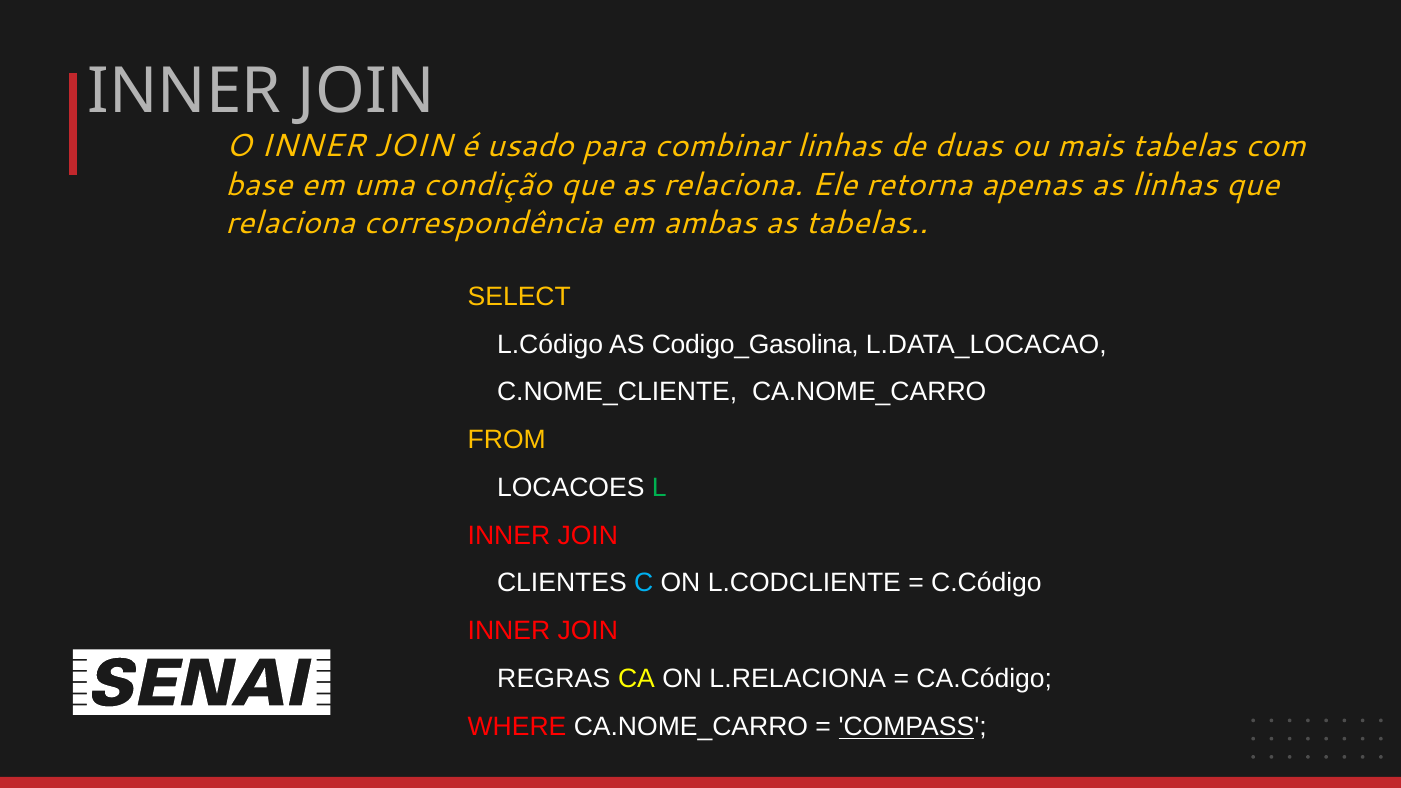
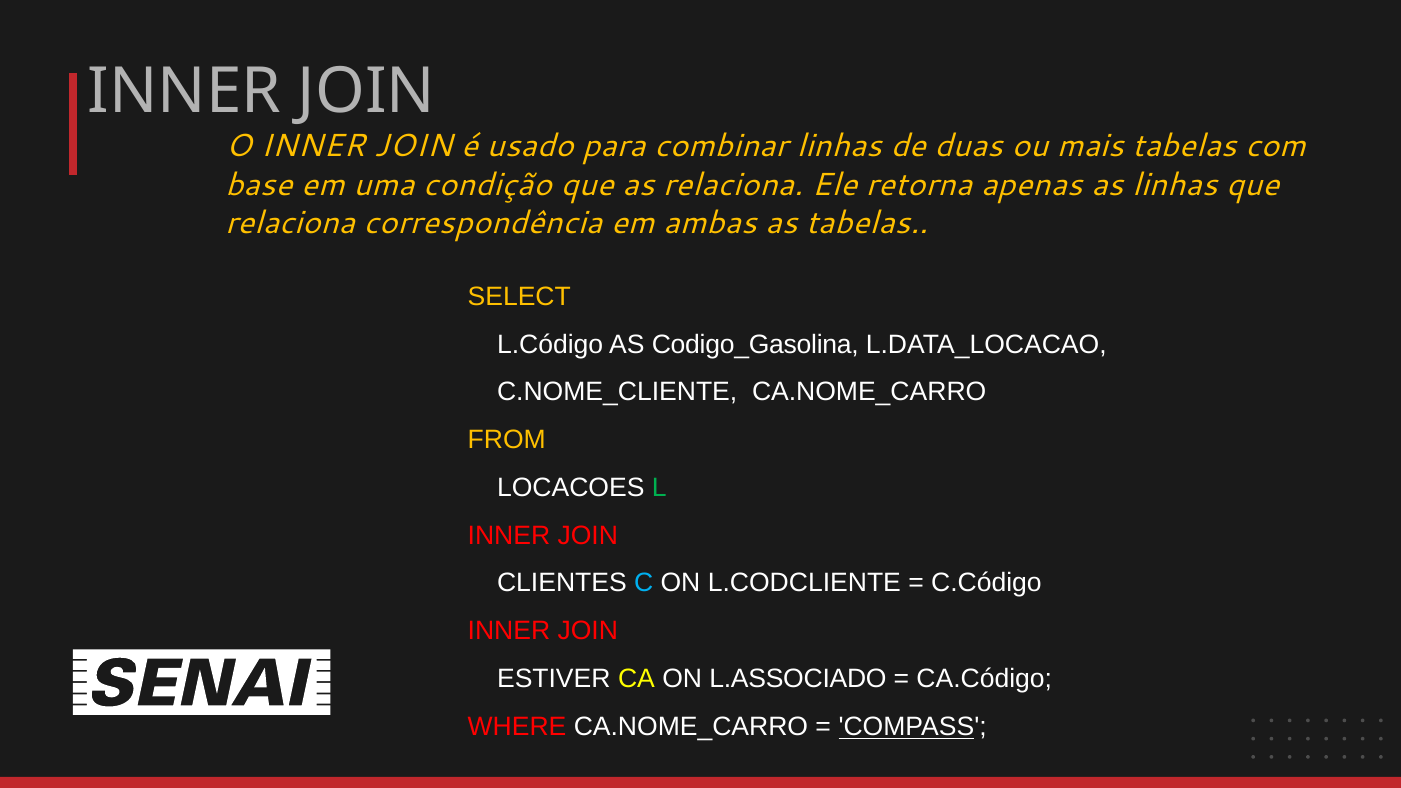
REGRAS: REGRAS -> ESTIVER (554, 679)
L.RELACIONA: L.RELACIONA -> L.ASSOCIADO (798, 679)
